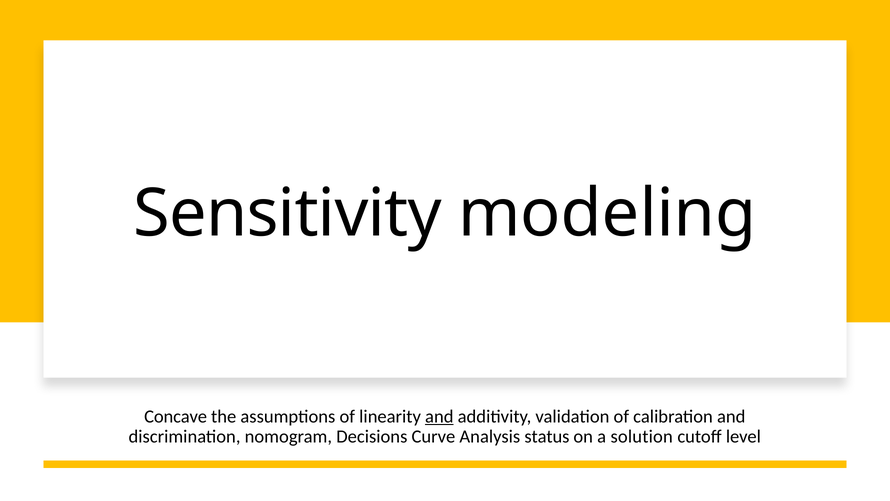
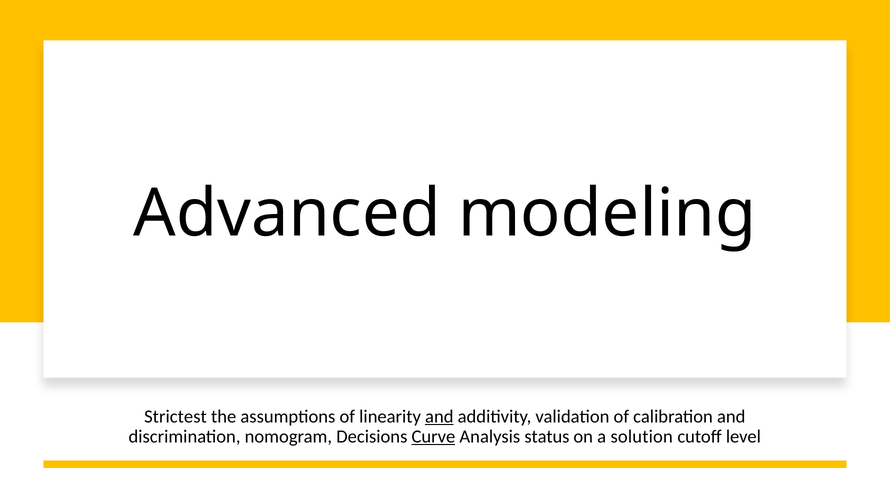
Sensitivity: Sensitivity -> Advanced (287, 214)
Concave: Concave -> Strictest (175, 416)
Curve underline: none -> present (433, 436)
